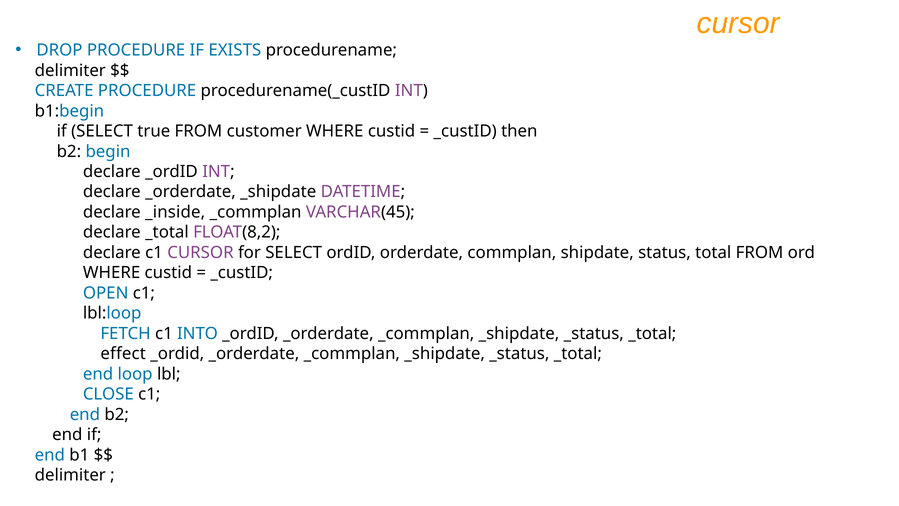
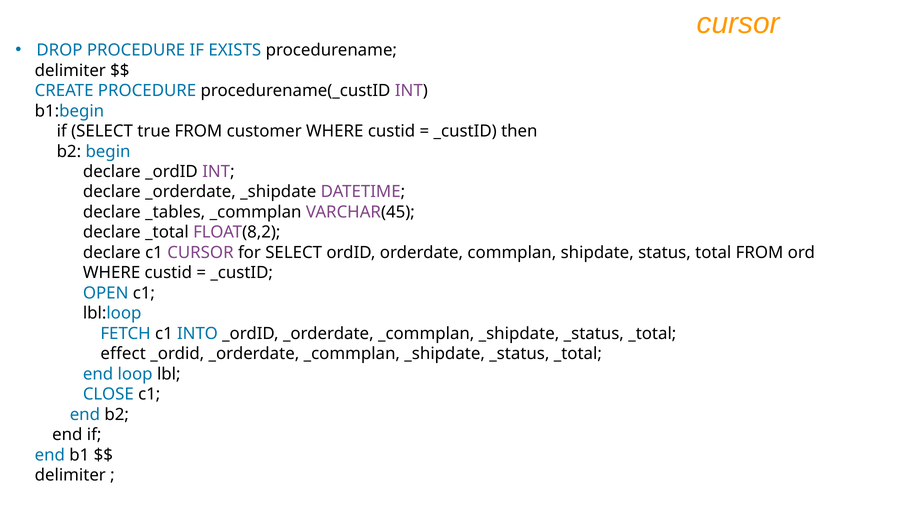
_inside: _inside -> _tables (175, 212)
